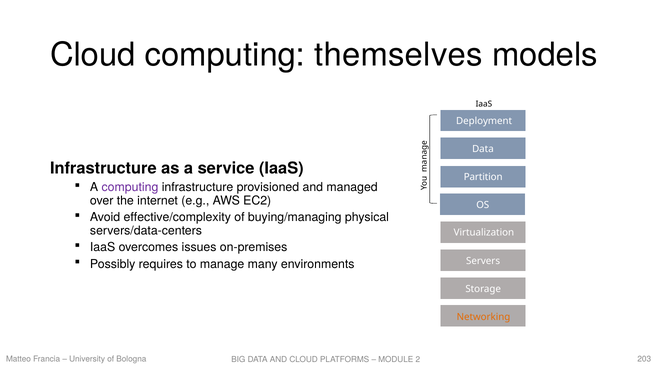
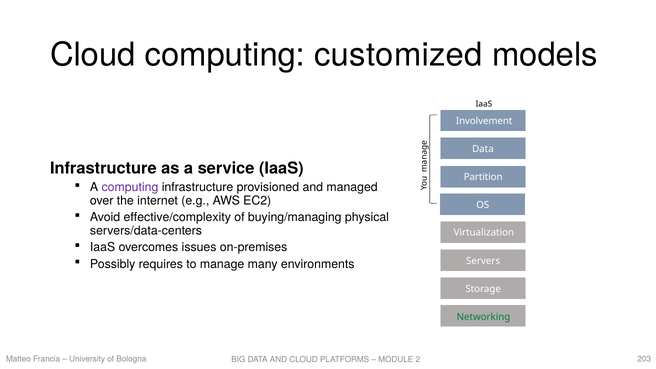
themselves: themselves -> customized (398, 55)
Deployment: Deployment -> Involvement (484, 121)
Networking colour: orange -> green (483, 317)
